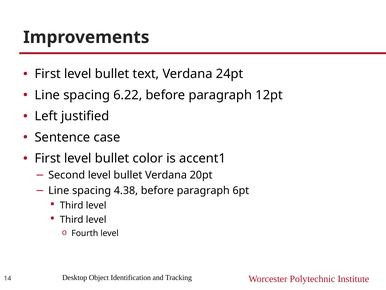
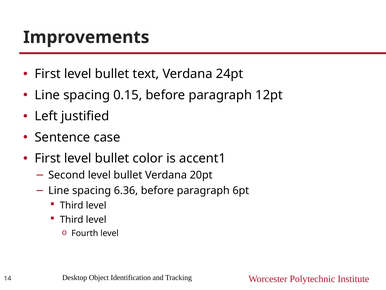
6.22: 6.22 -> 0.15 (128, 95)
4.38: 4.38 -> 6.36 (126, 190)
